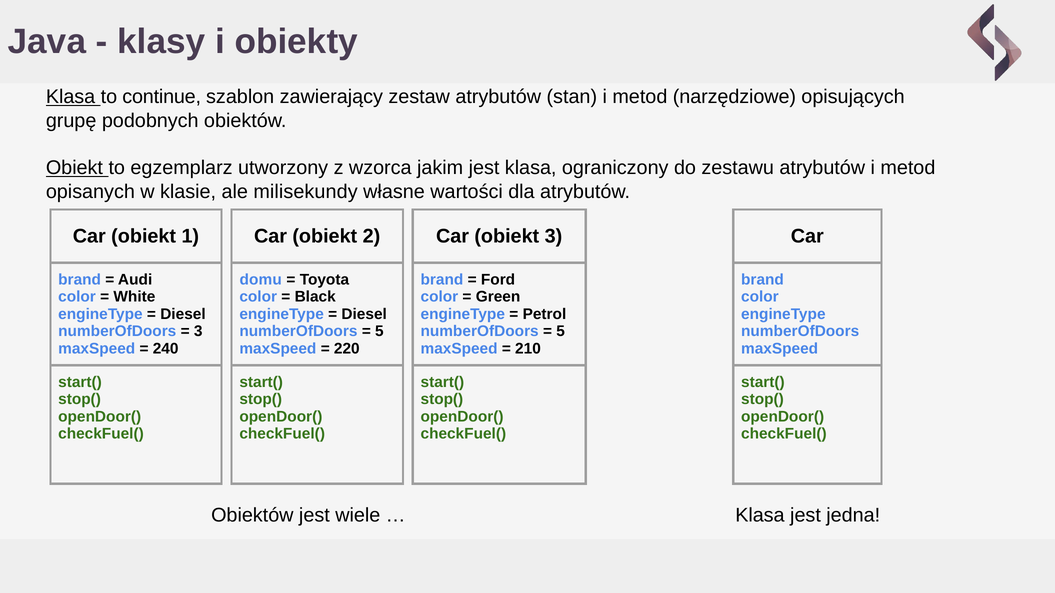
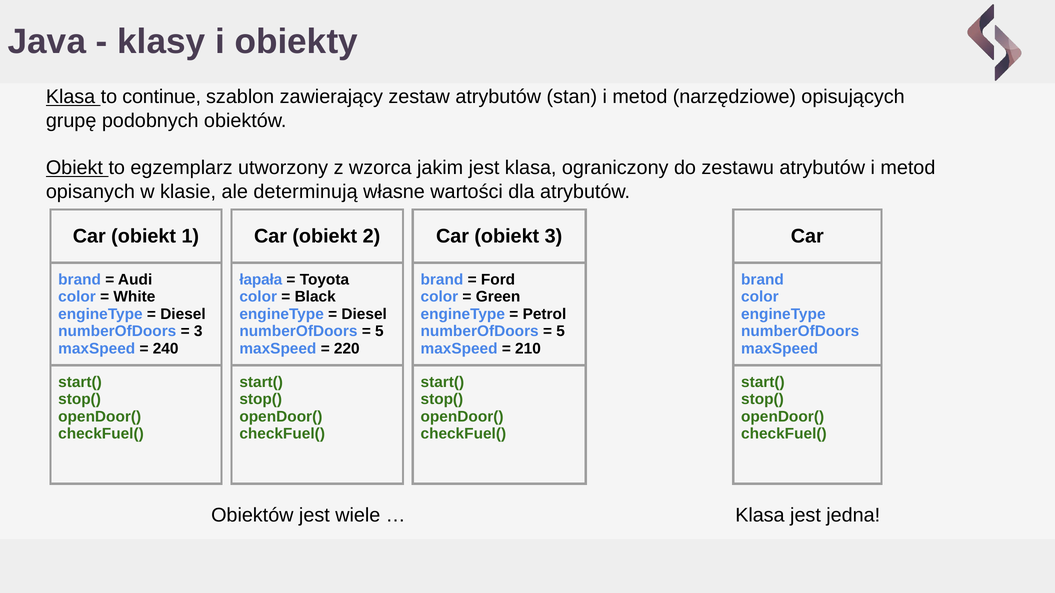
milisekundy: milisekundy -> determinują (306, 192)
domu: domu -> łapała (261, 280)
